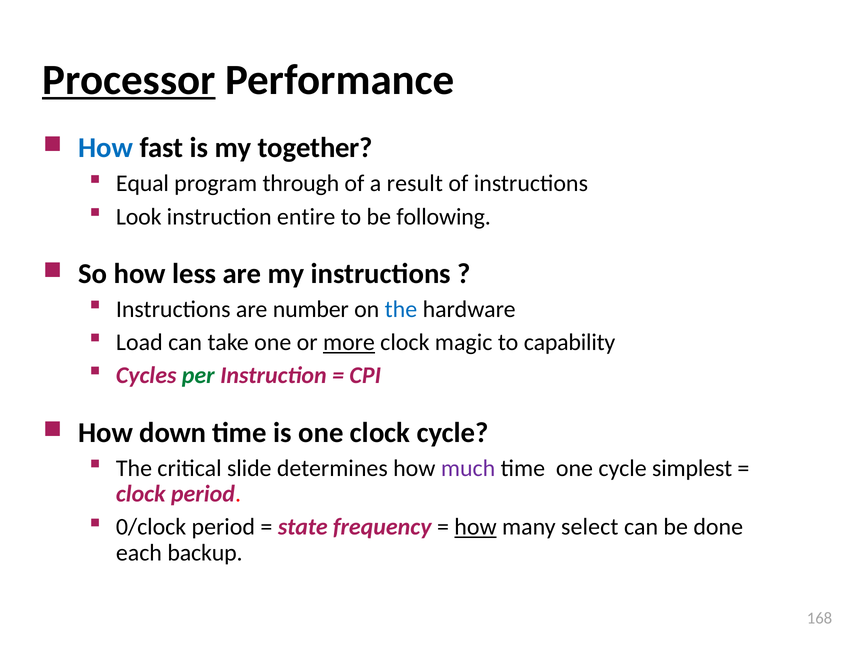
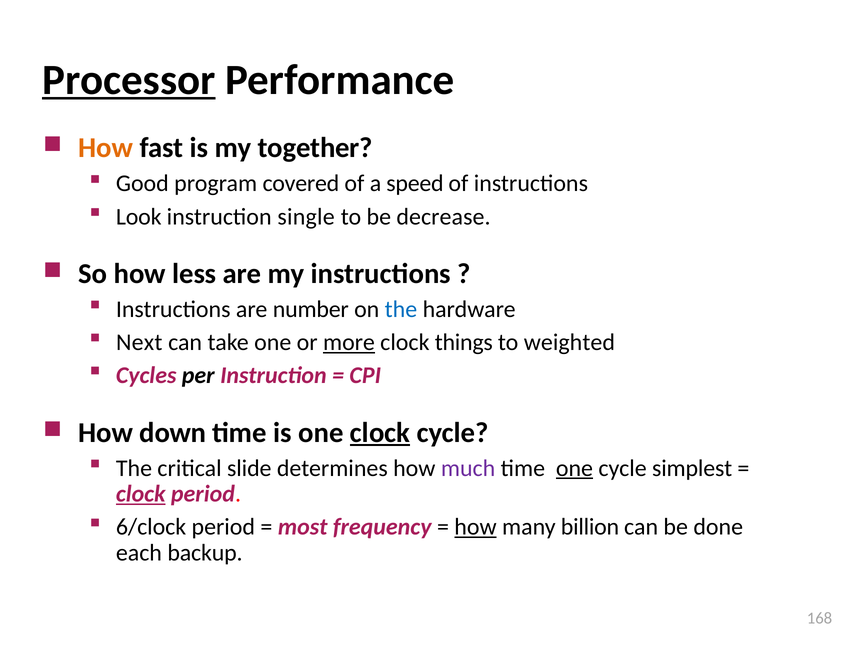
How colour: blue -> orange (106, 148)
Equal: Equal -> Good (142, 184)
through: through -> covered (301, 184)
result: result -> speed (415, 184)
entire: entire -> single (306, 217)
following: following -> decrease (443, 217)
Load: Load -> Next (139, 342)
magic: magic -> things (464, 342)
capability: capability -> weighted (569, 342)
per colour: green -> black (198, 375)
clock underline: none -> present (380, 432)
one underline: none -> present (574, 468)
clock underline: none -> present (141, 494)
0/clock: 0/clock -> 6/clock (151, 527)
state: state -> most (303, 527)
select: select -> billion (590, 527)
